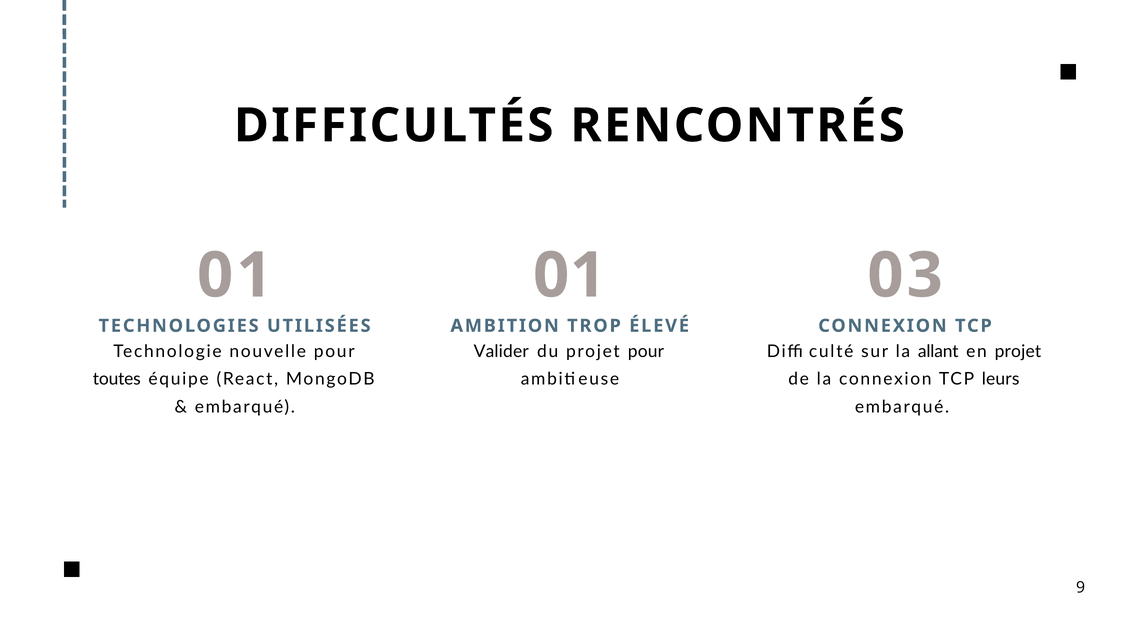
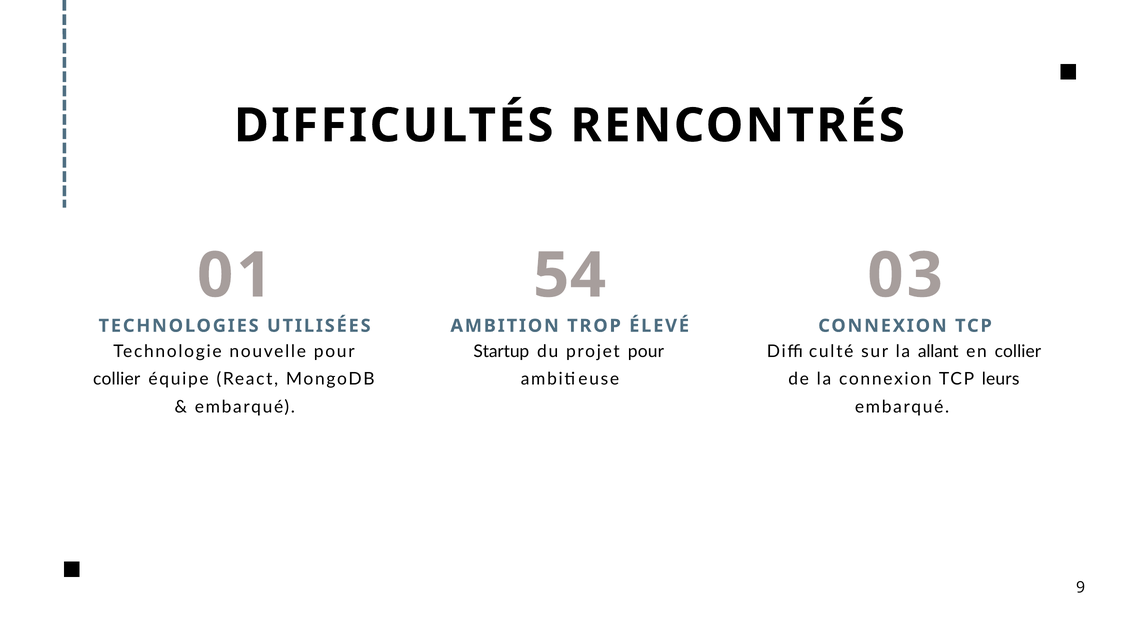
01 01: 01 -> 54 (570, 276)
Valider: Valider -> Startup (501, 351)
en projet: projet -> collier (1018, 351)
toutes: toutes -> collier (117, 379)
